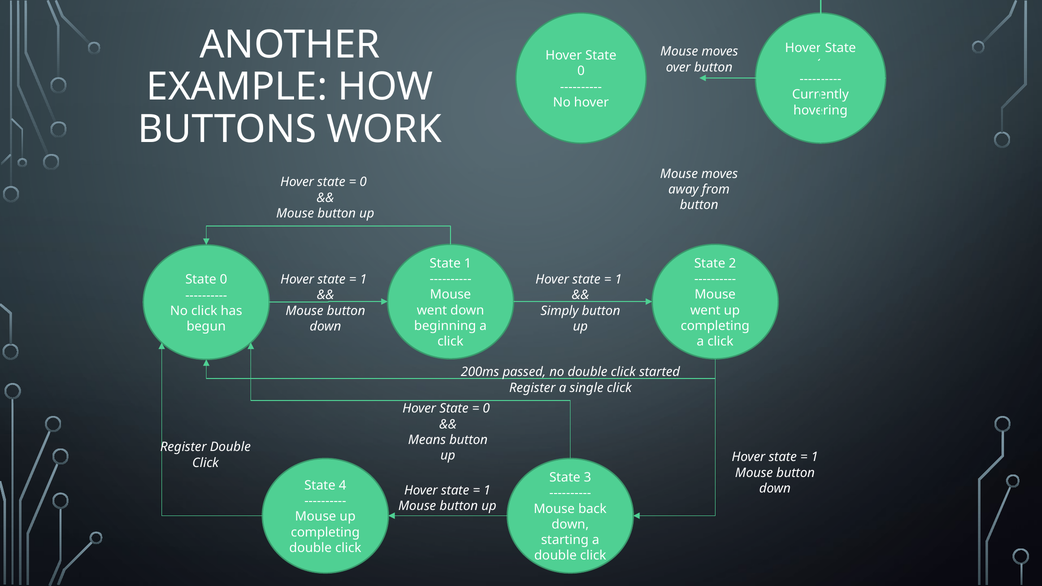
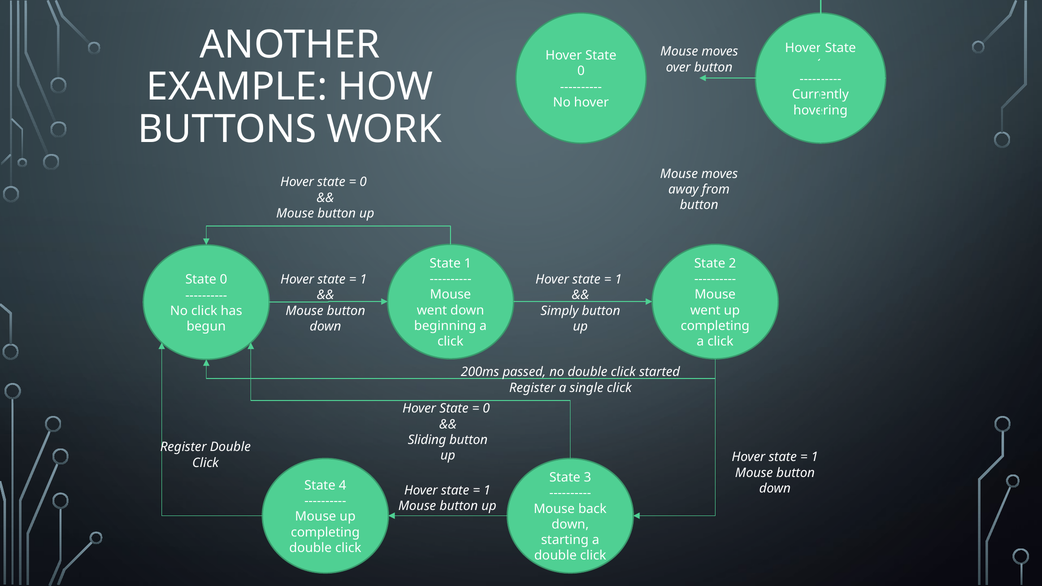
Means: Means -> Sliding (427, 440)
